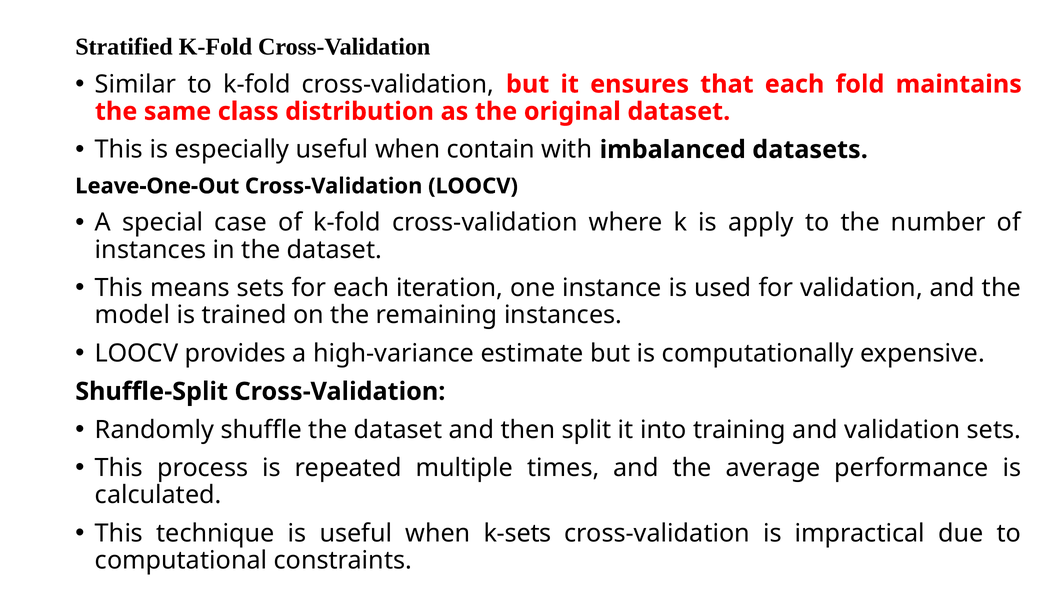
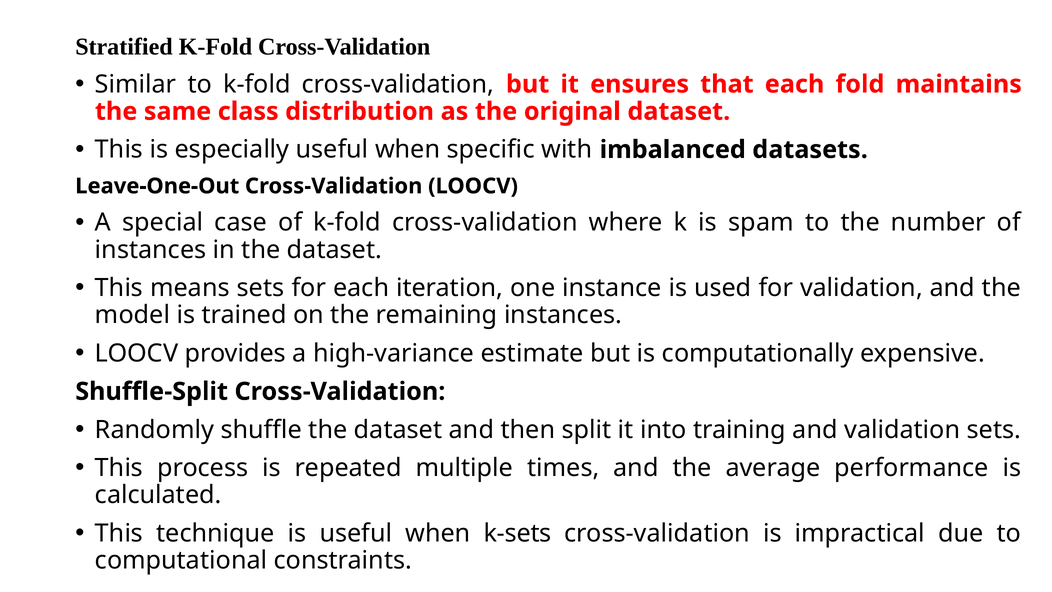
contain: contain -> specific (491, 150)
apply: apply -> spam (761, 222)
